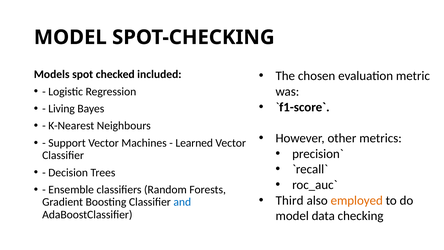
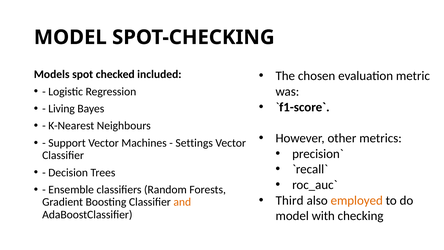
Learned: Learned -> Settings (194, 143)
and colour: blue -> orange (182, 202)
data: data -> with (323, 216)
